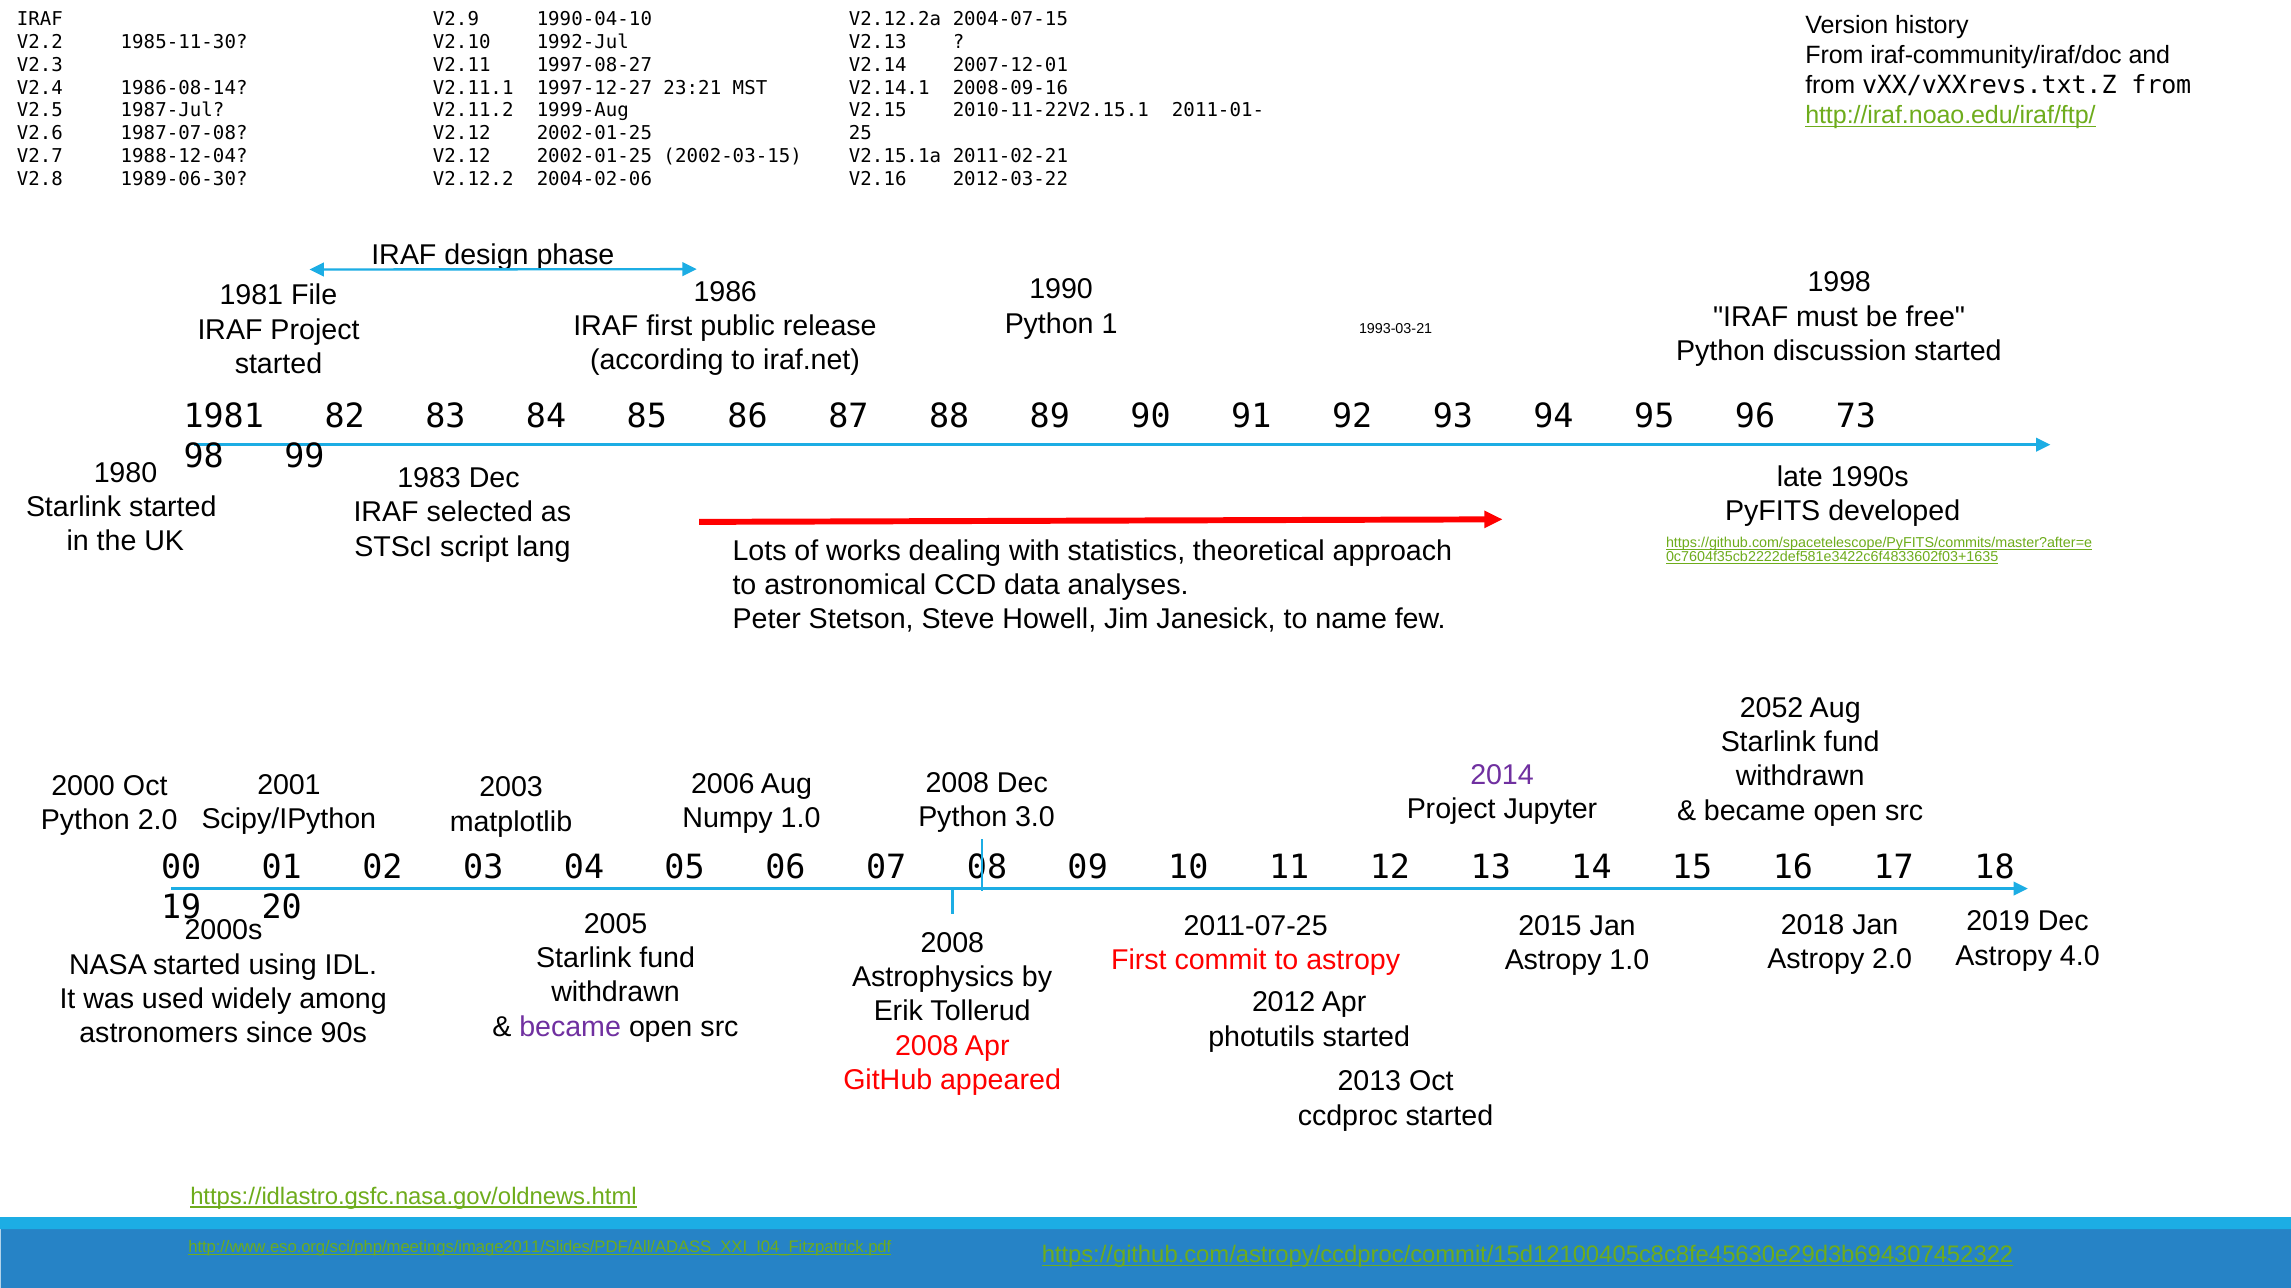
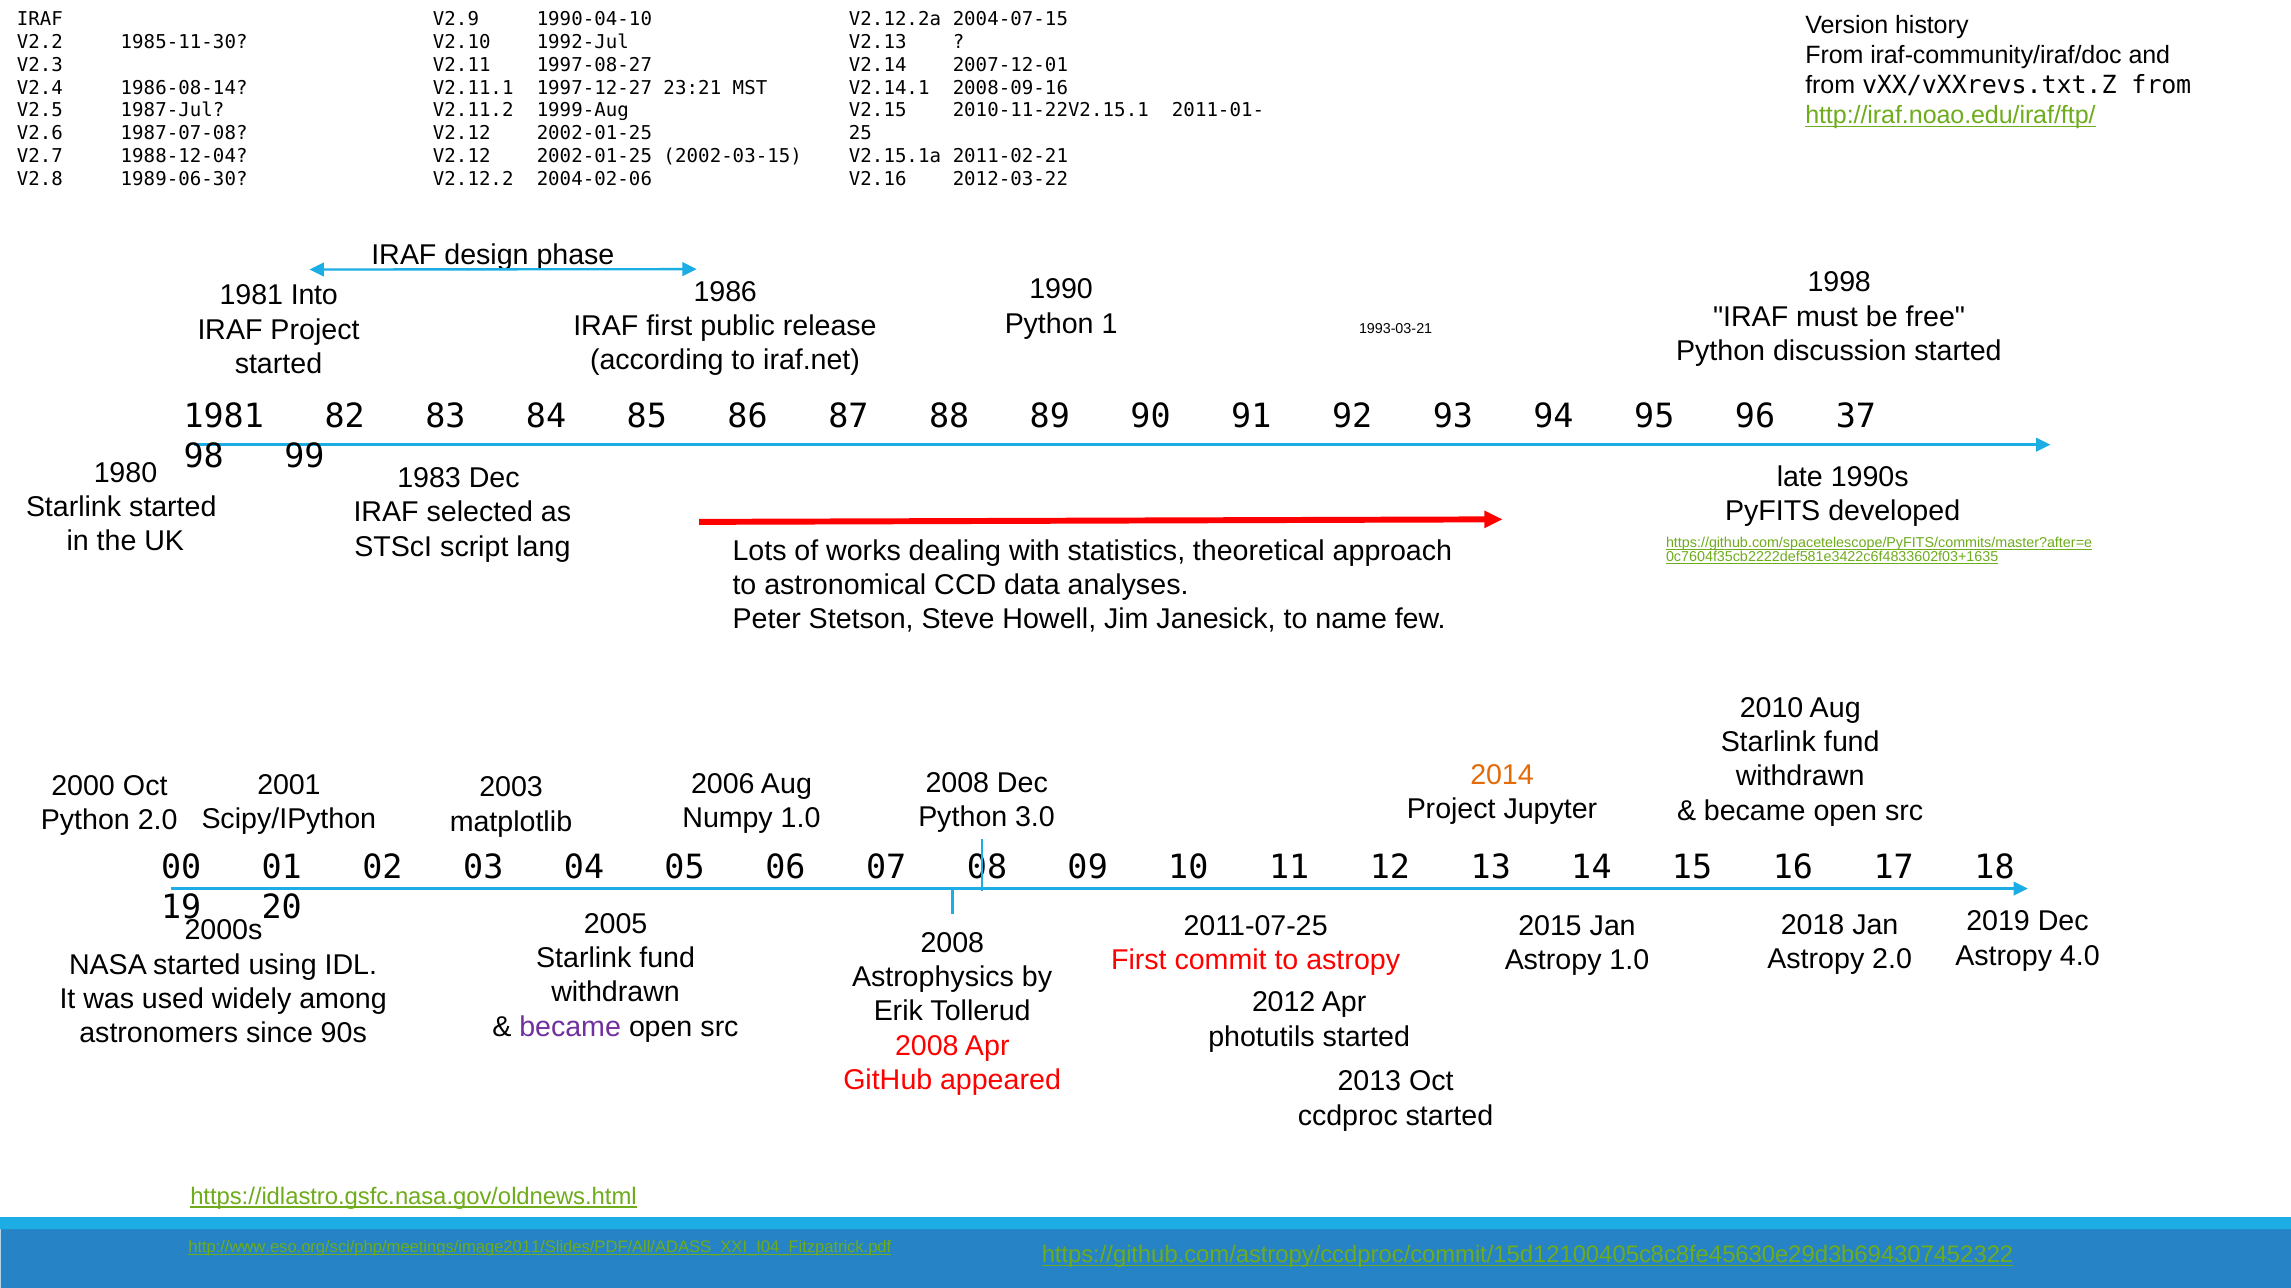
File: File -> Into (314, 296)
73: 73 -> 37 (1856, 417)
2052: 2052 -> 2010 (1772, 708)
2014 colour: purple -> orange (1502, 776)
